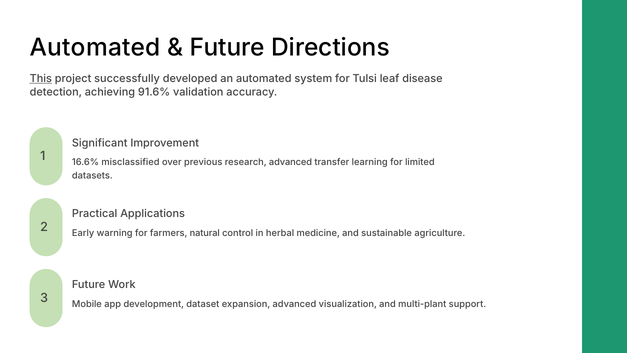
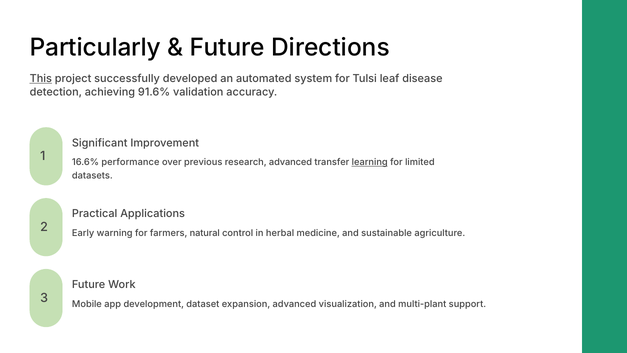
Automated: Automated -> Particularly (95, 47)
misclassified: misclassified -> performance (130, 162)
learning underline: none -> present (370, 162)
